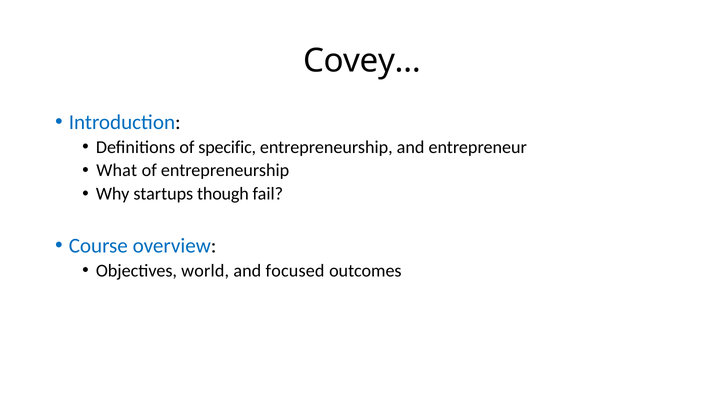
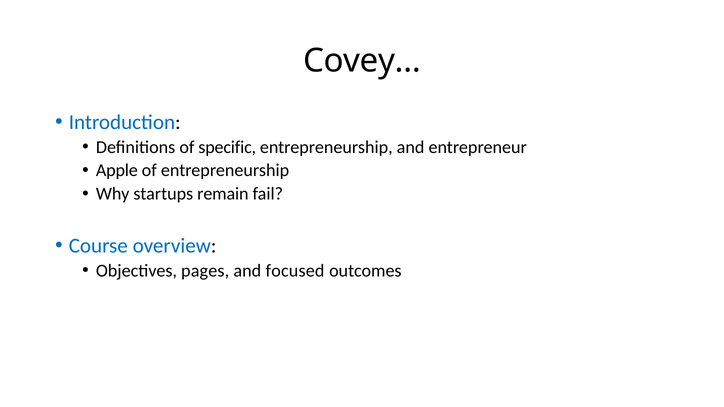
What: What -> Apple (117, 171)
though: though -> remain (223, 194)
world: world -> pages (205, 271)
